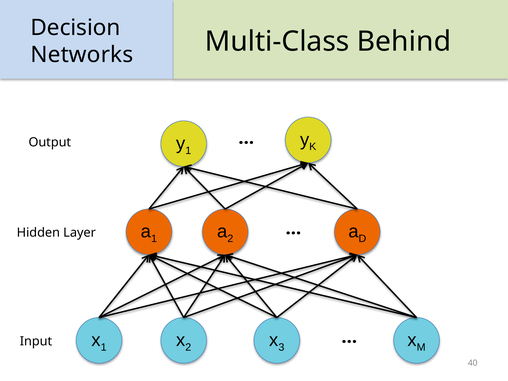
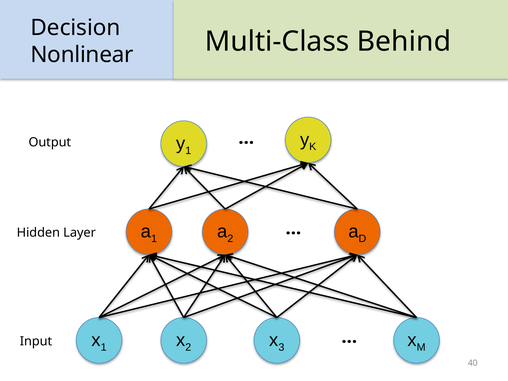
Networks: Networks -> Nonlinear (82, 55)
